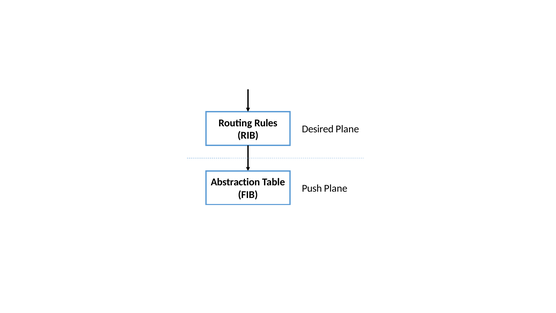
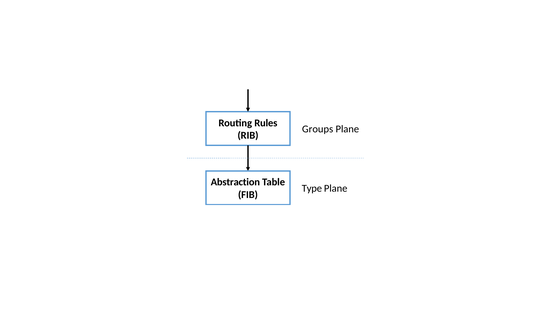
Desired: Desired -> Groups (318, 129)
Push: Push -> Type (312, 188)
